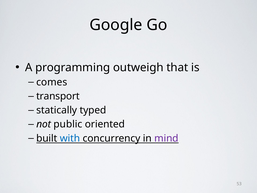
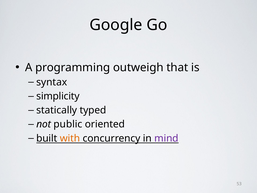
comes: comes -> syntax (52, 82)
transport: transport -> simplicity (58, 96)
with colour: blue -> orange (70, 138)
